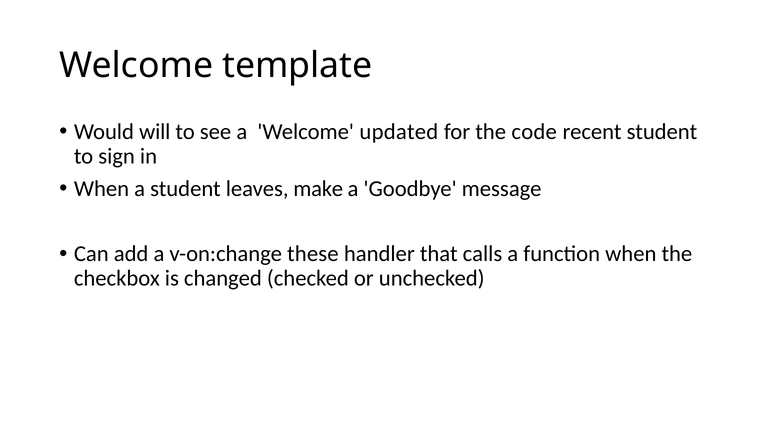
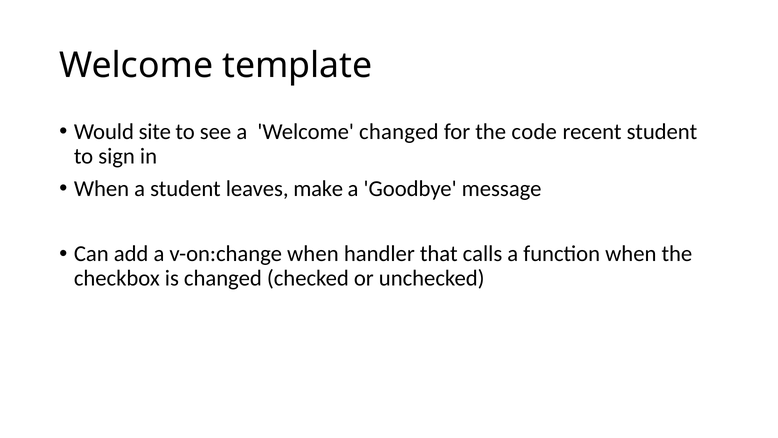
will: will -> site (155, 131)
Welcome updated: updated -> changed (399, 131)
v-on:change these: these -> when (313, 254)
